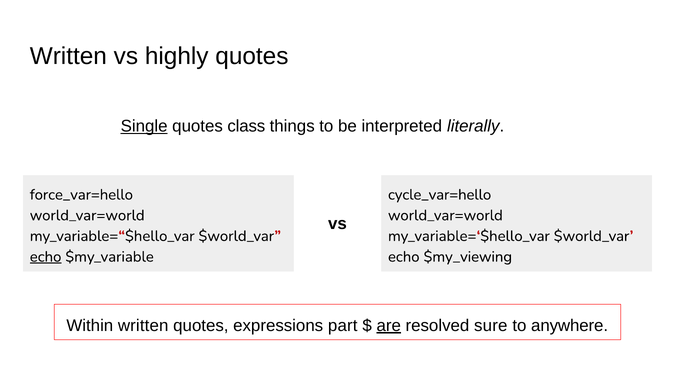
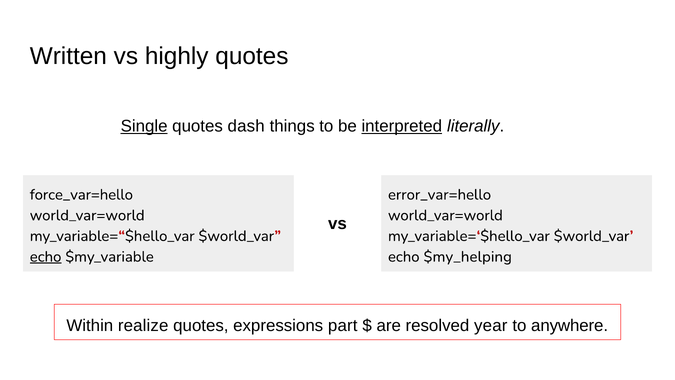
class: class -> dash (246, 126)
interpreted underline: none -> present (402, 126)
cycle_var=hello: cycle_var=hello -> error_var=hello (440, 194)
$my_viewing: $my_viewing -> $my_helping (468, 257)
Within written: written -> realize (143, 325)
are underline: present -> none (389, 325)
sure: sure -> year (491, 325)
